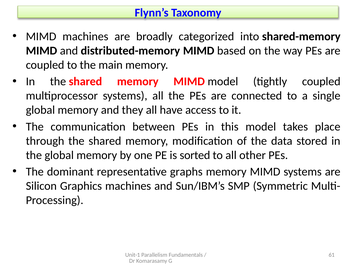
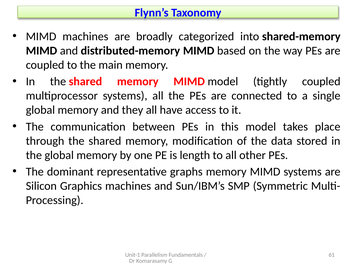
sorted: sorted -> length (195, 155)
